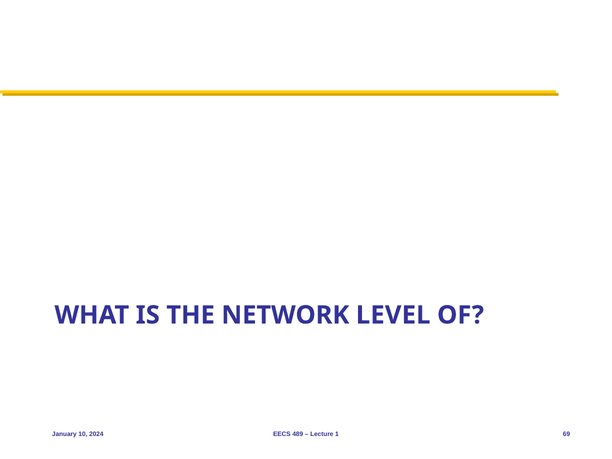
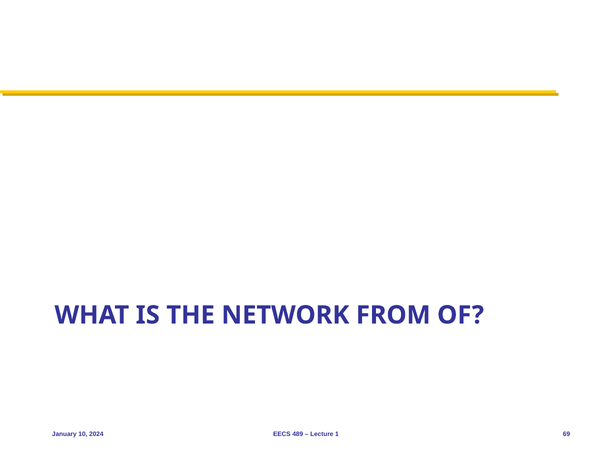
LEVEL: LEVEL -> FROM (393, 315)
